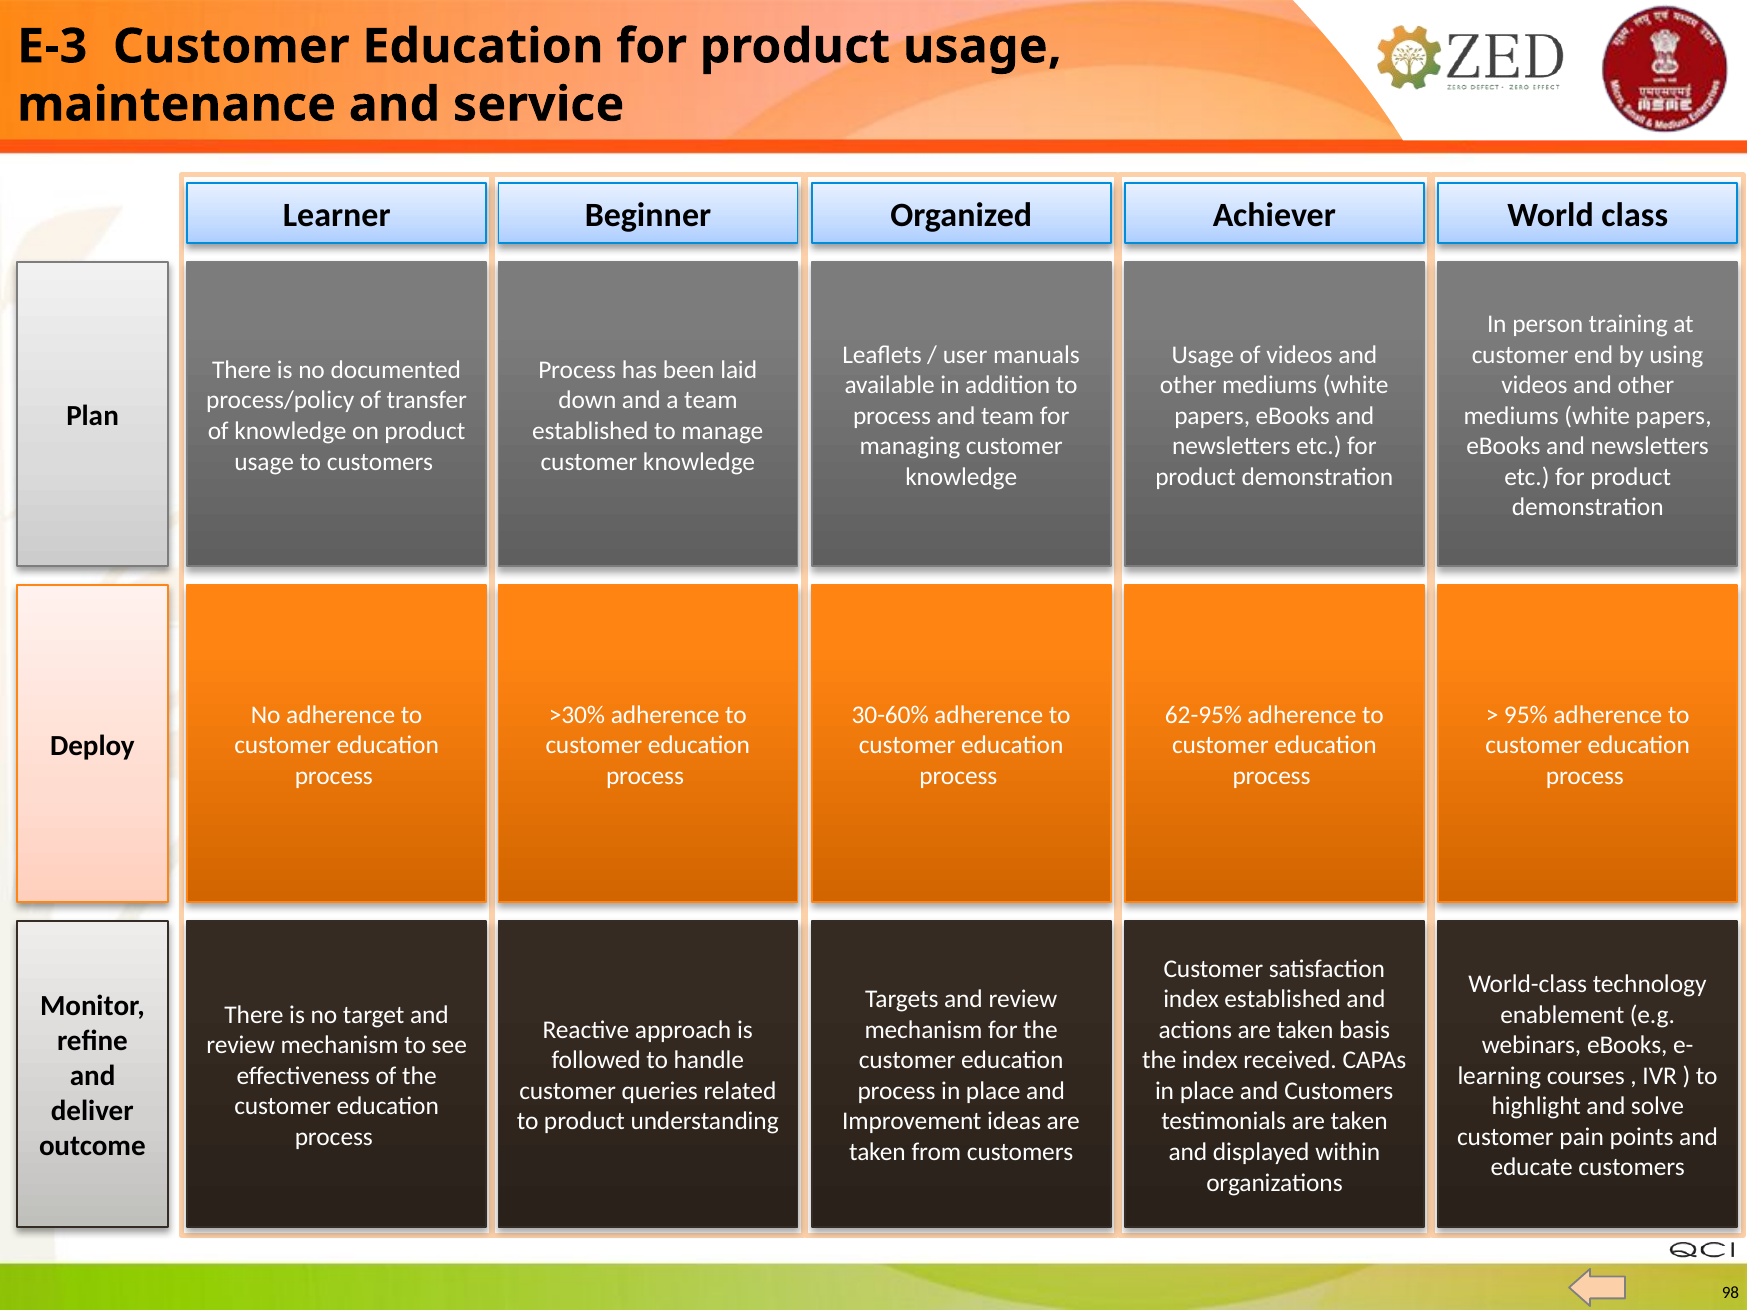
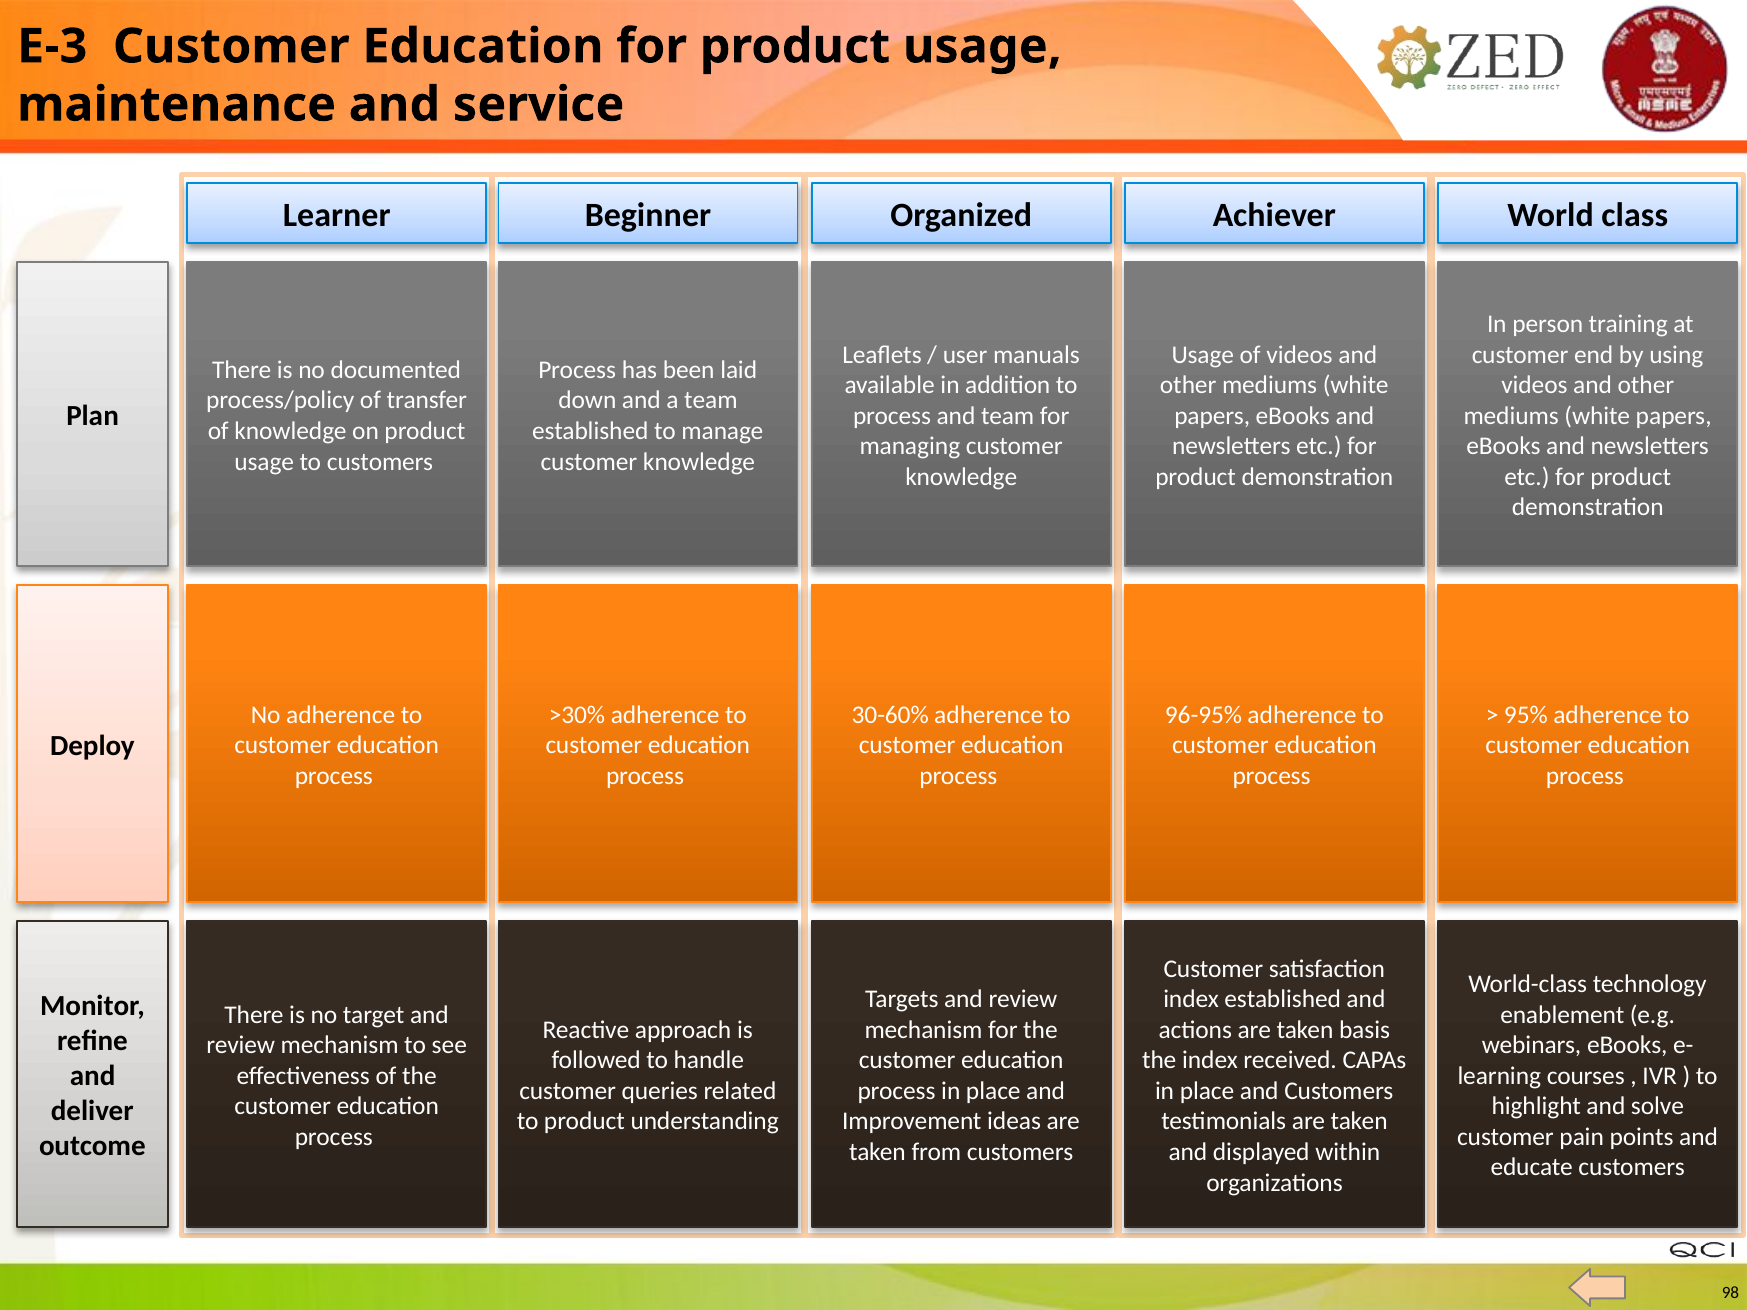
62-95%: 62-95% -> 96-95% (1204, 715)
